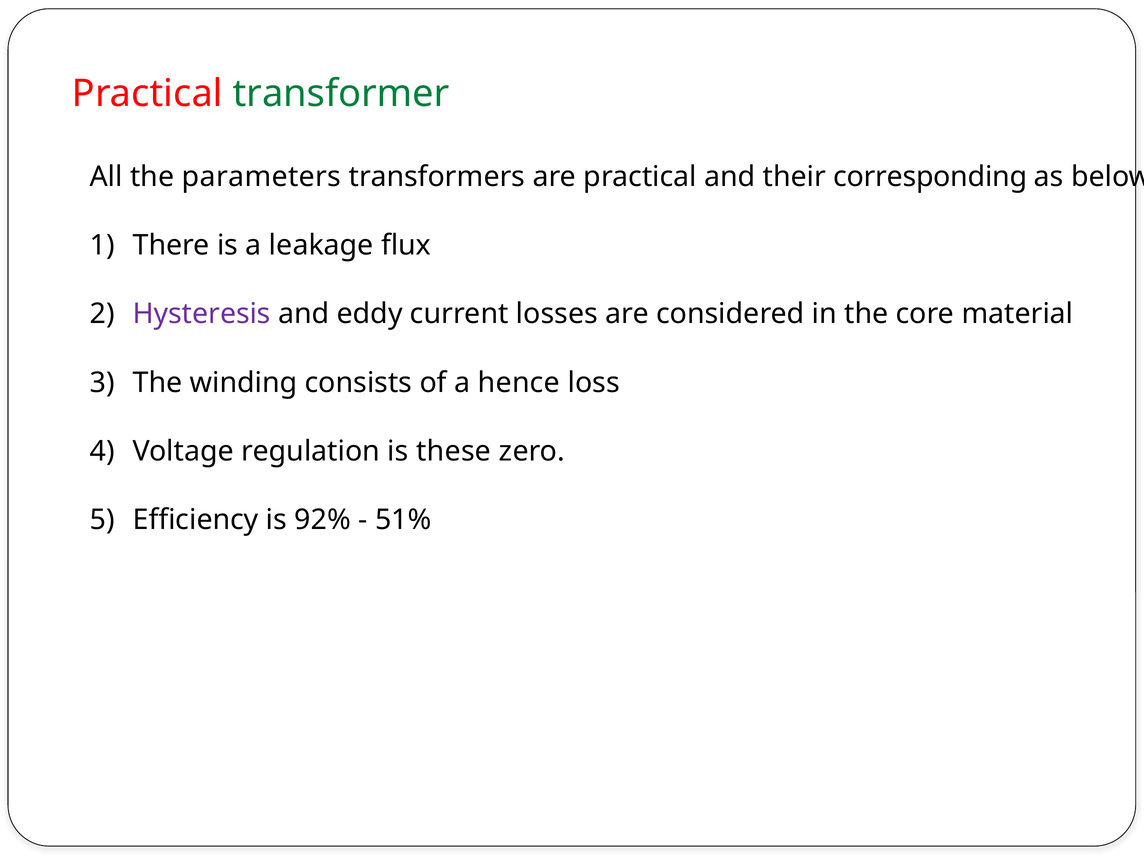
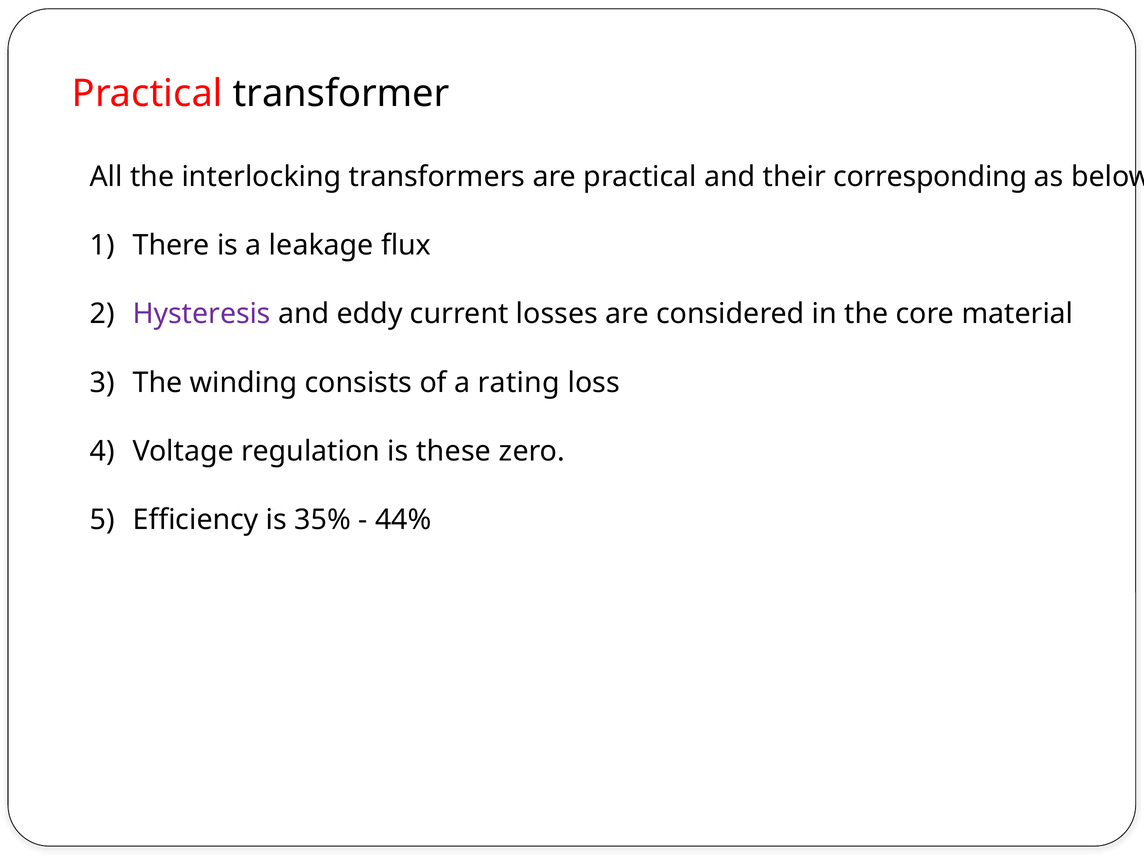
transformer colour: green -> black (341, 94)
parameters: parameters -> interlocking (262, 177)
hence: hence -> rating (519, 383)
92%: 92% -> 35% (323, 520)
51%: 51% -> 44% (403, 520)
